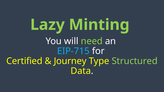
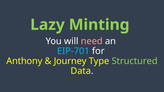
need colour: light green -> pink (92, 41)
EIP-715: EIP-715 -> EIP-701 (73, 51)
Certified: Certified -> Anthony (24, 61)
